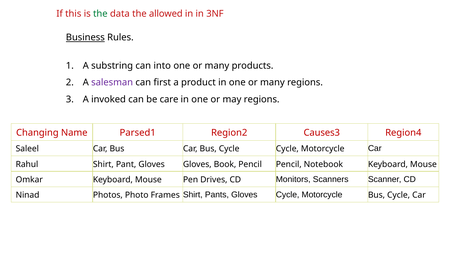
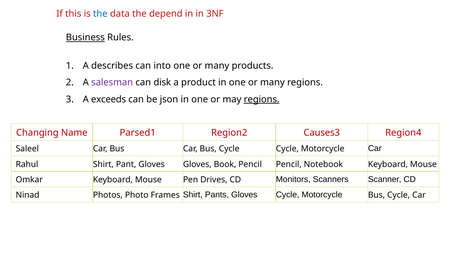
the colour: green -> blue (100, 14)
allowed: allowed -> depend (166, 14)
substring: substring -> describes (112, 66)
first: first -> disk (162, 83)
invoked: invoked -> exceeds (109, 99)
care: care -> json (169, 99)
regions underline: none -> present (262, 99)
